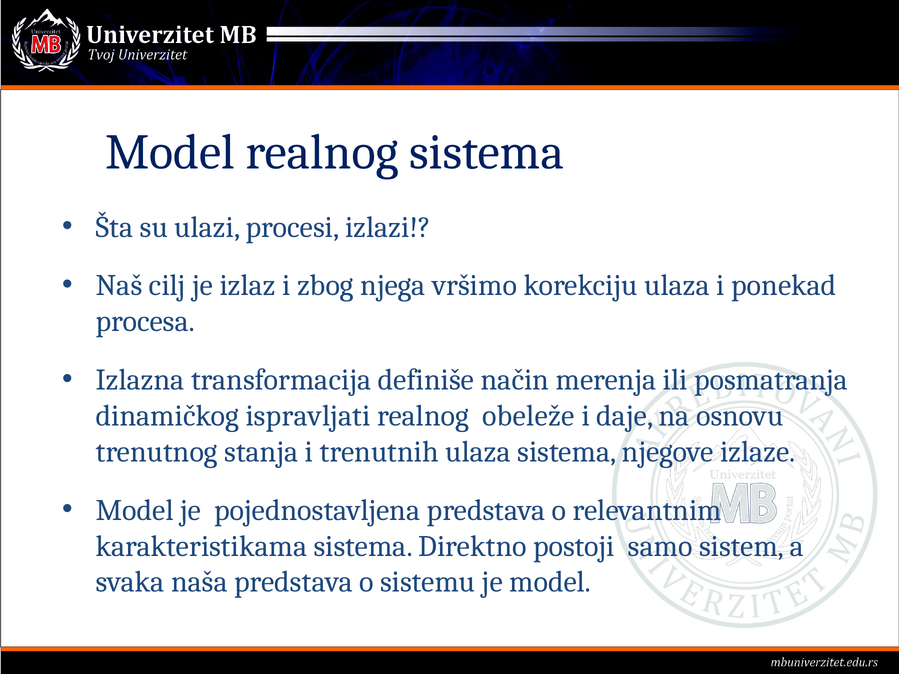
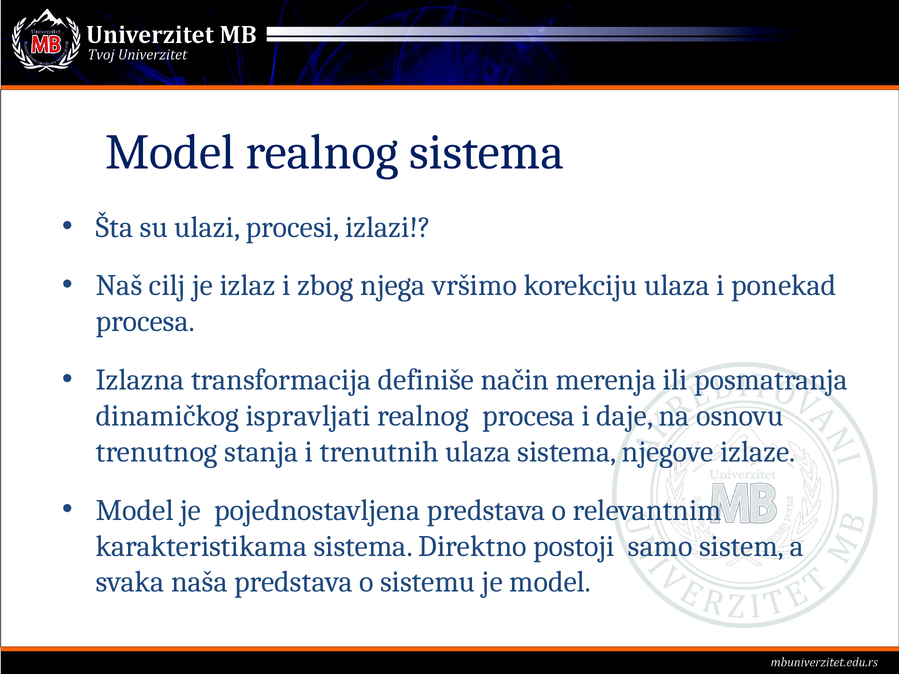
realnog obeleže: obeleže -> procesa (529, 416)
